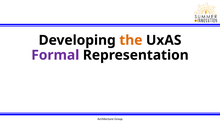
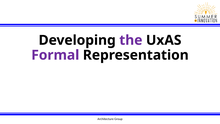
the colour: orange -> purple (131, 40)
